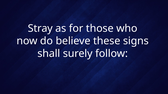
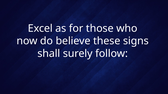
Stray: Stray -> Excel (40, 29)
